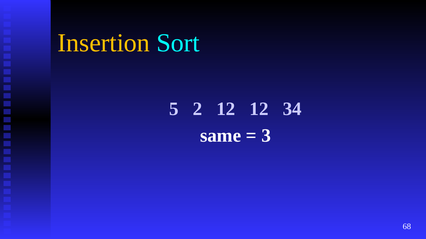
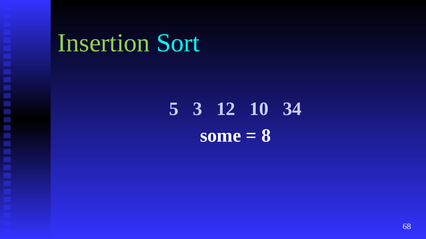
Insertion colour: yellow -> light green (104, 43)
2: 2 -> 3 (198, 109)
12 12: 12 -> 10 (259, 109)
same: same -> some (221, 136)
3: 3 -> 8 (266, 136)
